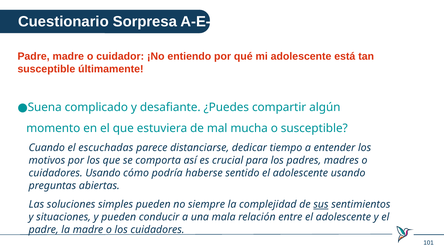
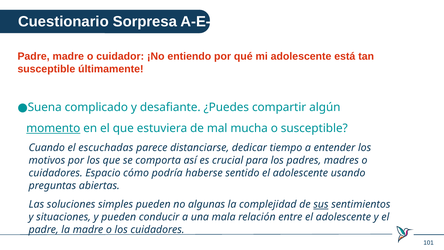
momento underline: none -> present (53, 128)
cuidadores Usando: Usando -> Espacio (103, 173)
siempre: siempre -> algunas (207, 204)
